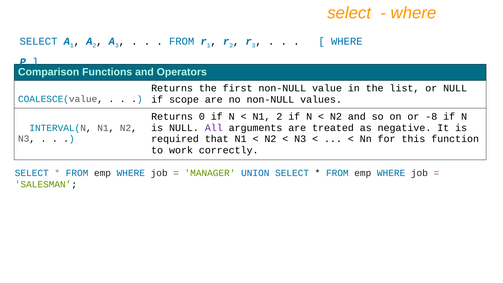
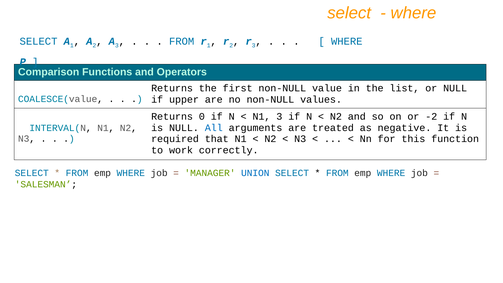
scope: scope -> upper (184, 99)
N1 2: 2 -> 3 (279, 116)
-8: -8 -> -2 (431, 116)
All colour: purple -> blue (214, 128)
